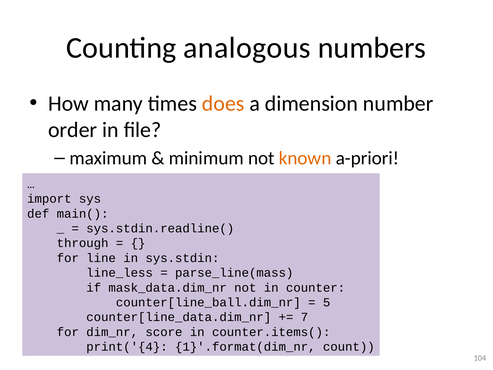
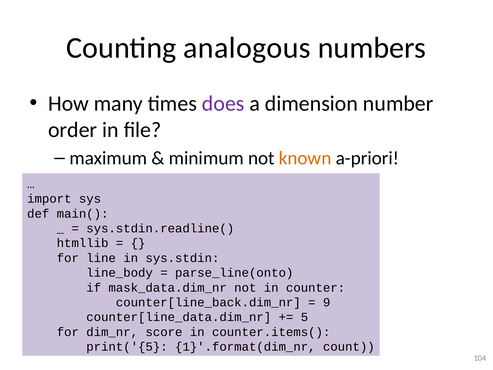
does colour: orange -> purple (223, 103)
through: through -> htmllib (83, 243)
line_less: line_less -> line_body (120, 273)
parse_line(mass: parse_line(mass -> parse_line(onto (234, 273)
counter[line_ball.dim_nr: counter[line_ball.dim_nr -> counter[line_back.dim_nr (208, 302)
5: 5 -> 9 (327, 302)
7: 7 -> 5 (304, 317)
print('{4: print('{4 -> print('{5 (127, 347)
